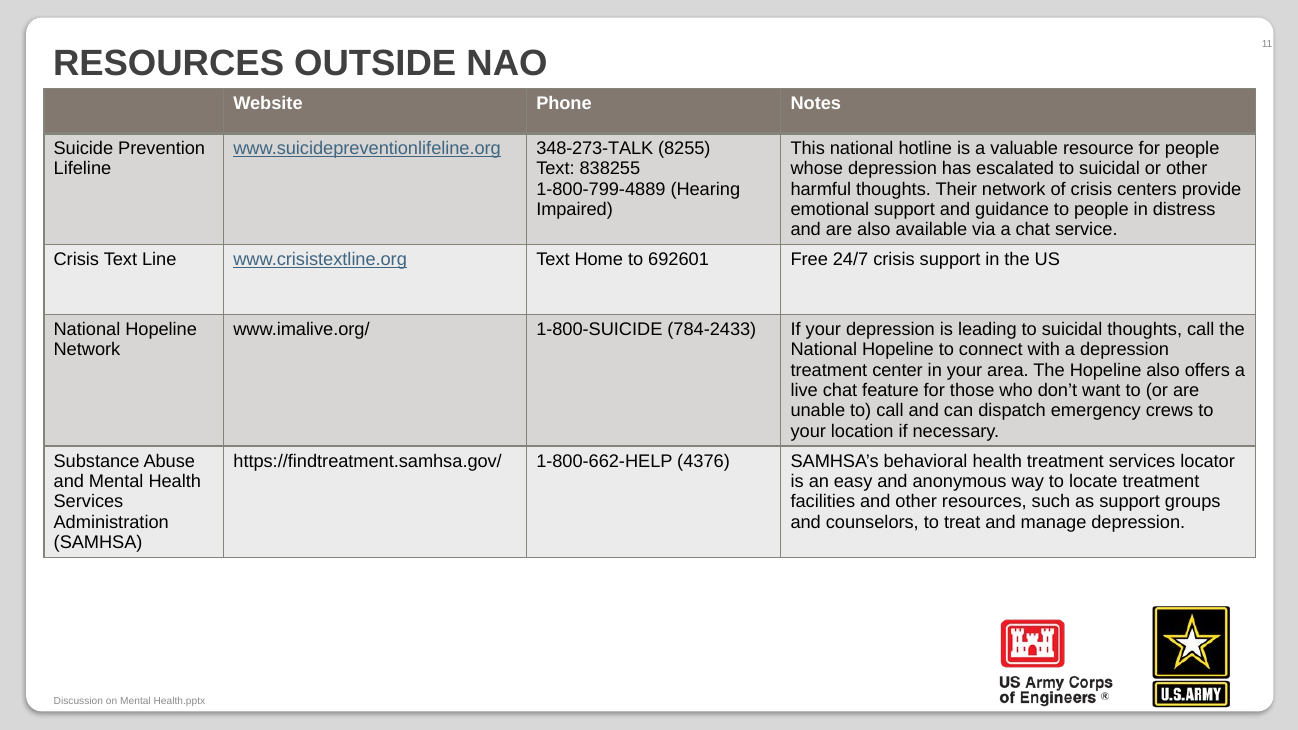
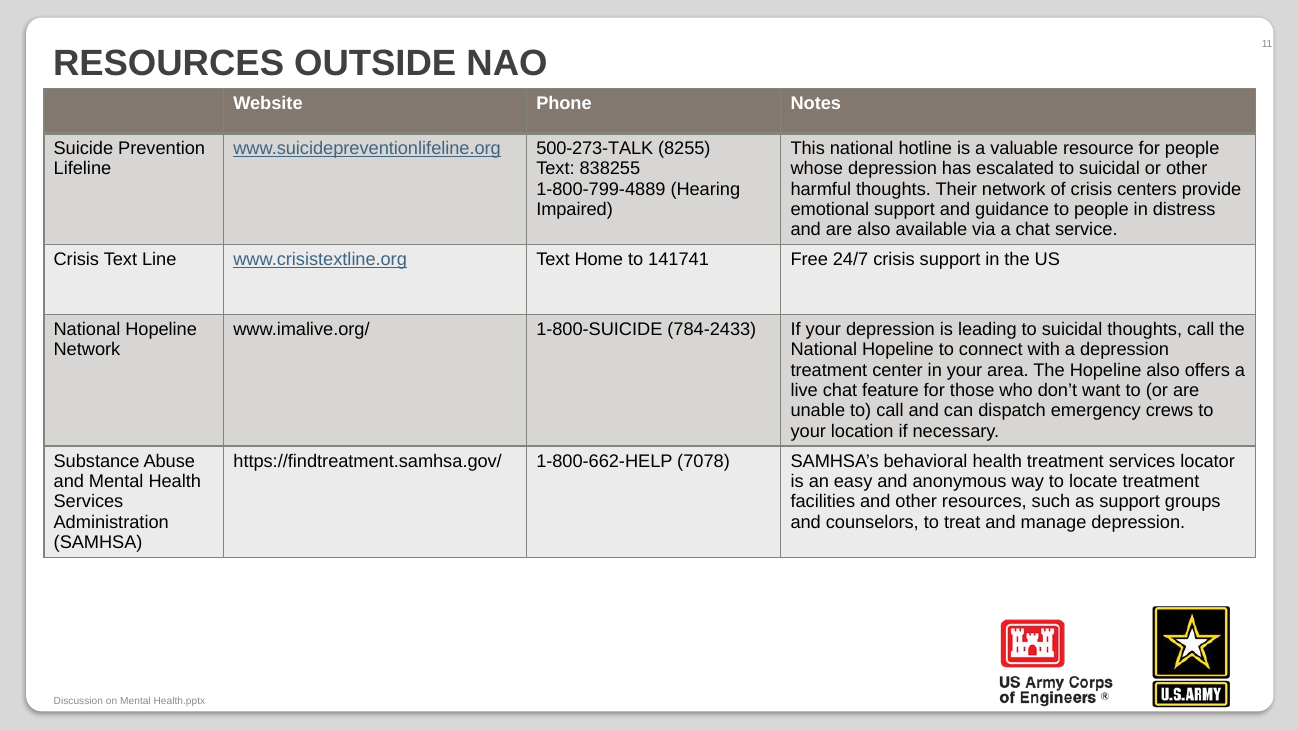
348-273-TALK: 348-273-TALK -> 500-273-TALK (595, 149)
692601: 692601 -> 141741 (679, 260)
4376: 4376 -> 7078 (704, 461)
